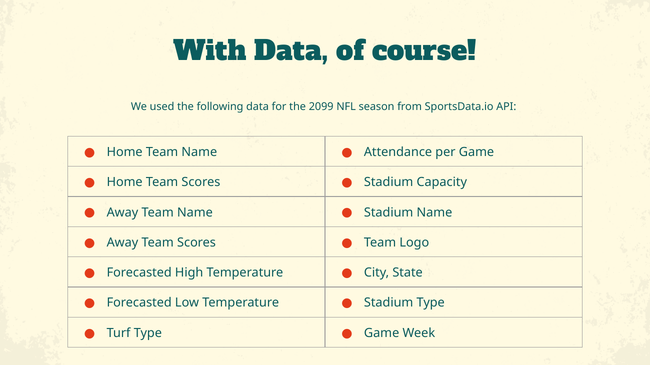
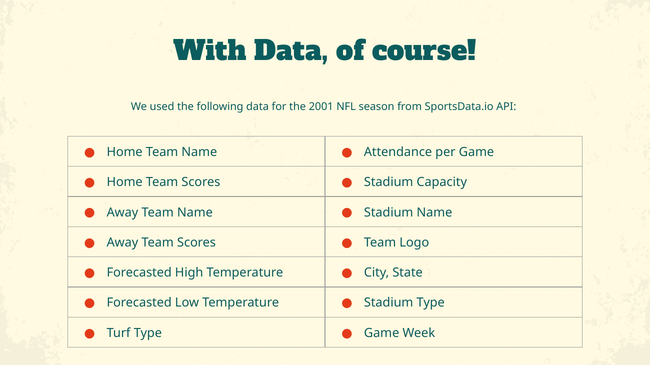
2099: 2099 -> 2001 (321, 107)
